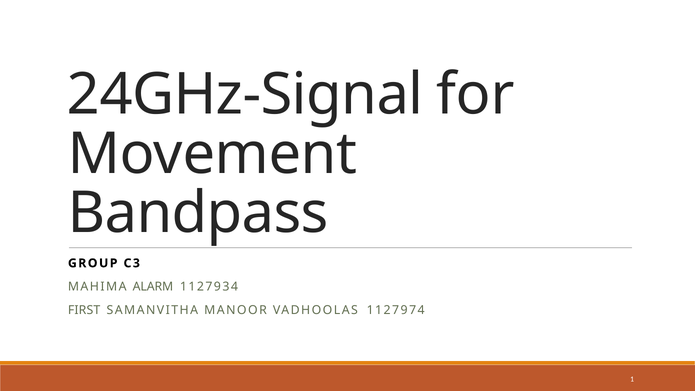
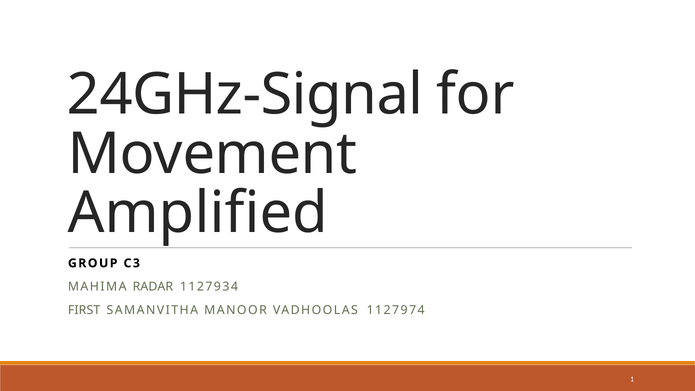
Bandpass: Bandpass -> Amplified (198, 213)
ALARM: ALARM -> RADAR (153, 287)
